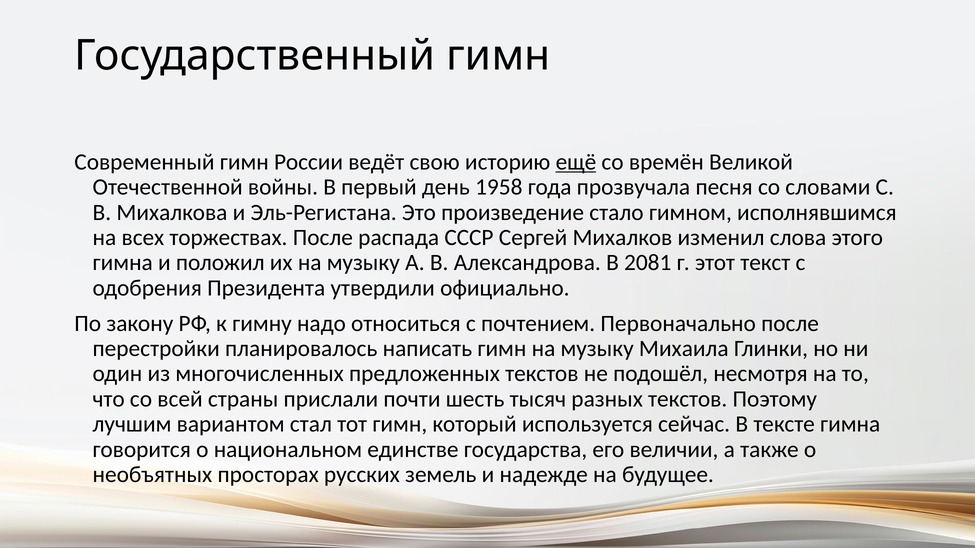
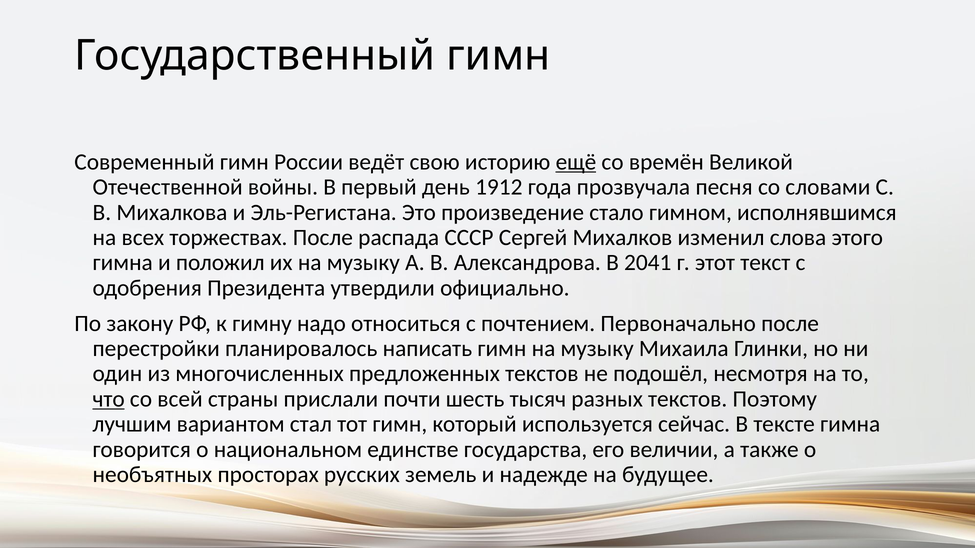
1958: 1958 -> 1912 (499, 187)
2081: 2081 -> 2041 (648, 263)
что underline: none -> present (109, 399)
